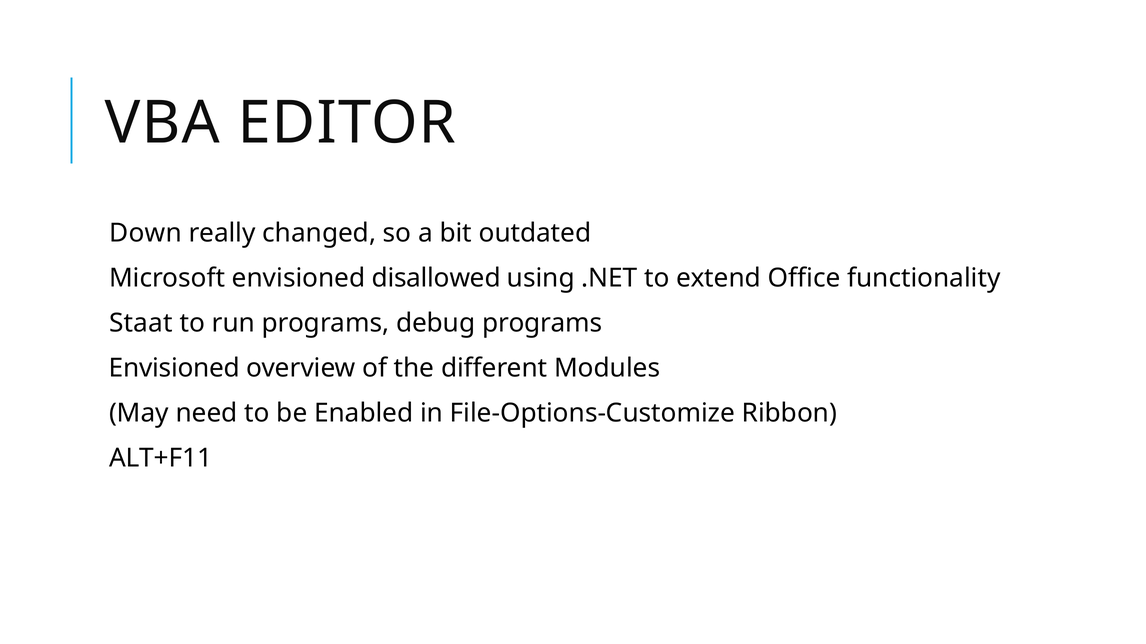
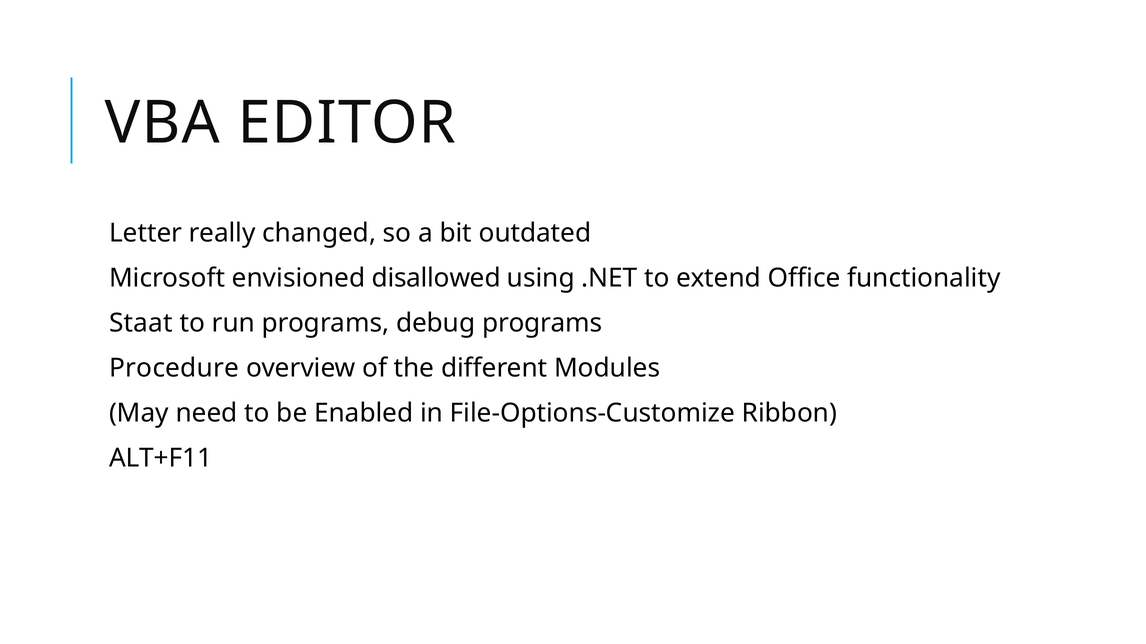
Down: Down -> Letter (146, 233)
Envisioned: Envisioned -> Procedure (174, 368)
